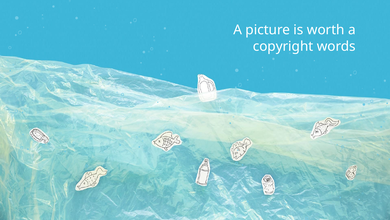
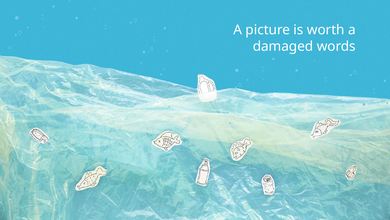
copyright: copyright -> damaged (283, 46)
